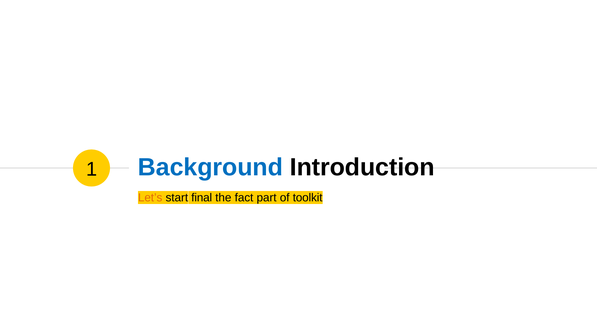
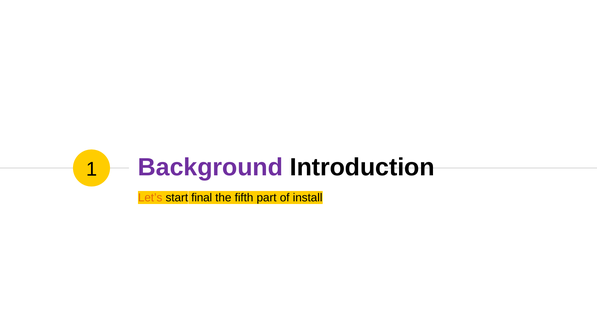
Background colour: blue -> purple (210, 167)
fact: fact -> fifth (244, 198)
toolkit: toolkit -> install (308, 198)
